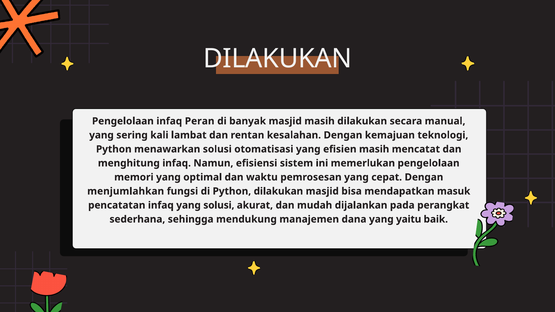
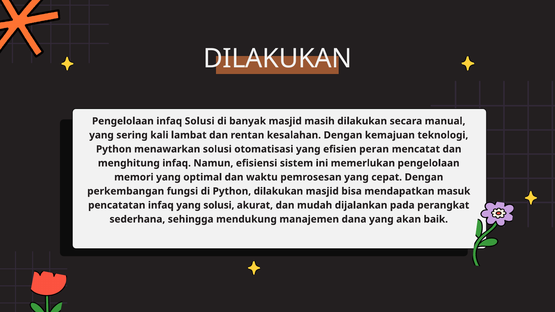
infaq Peran: Peran -> Solusi (200, 121)
efisien masih: masih -> peran (374, 149)
menjumlahkan: menjumlahkan -> perkembangan (126, 191)
yaitu: yaitu -> akan (409, 219)
